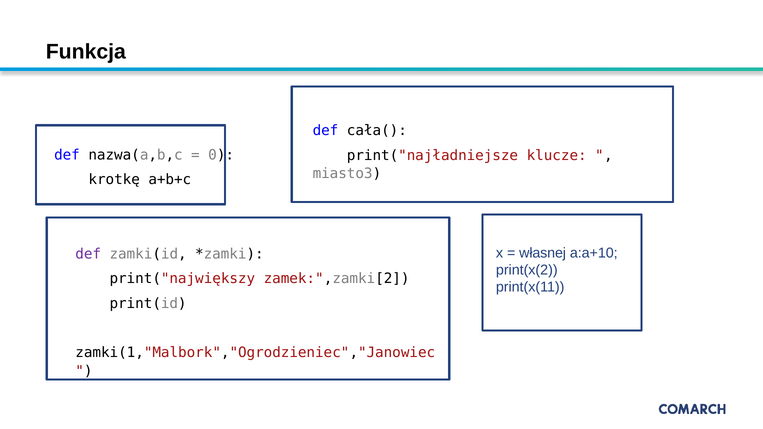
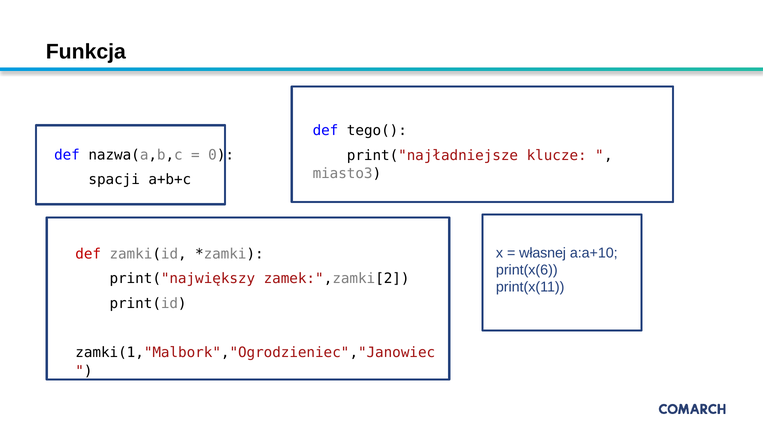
cała(: cała( -> tego( (377, 131)
krotkę: krotkę -> spacji (114, 180)
def colour: purple -> red (88, 254)
print(x(2: print(x(2 -> print(x(6 (527, 270)
